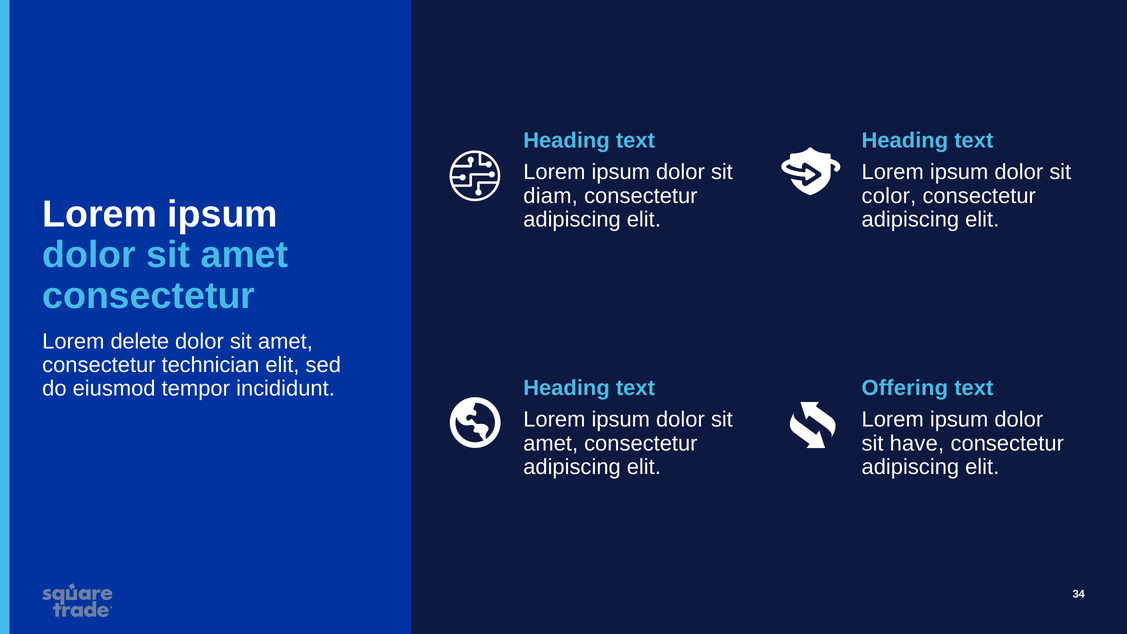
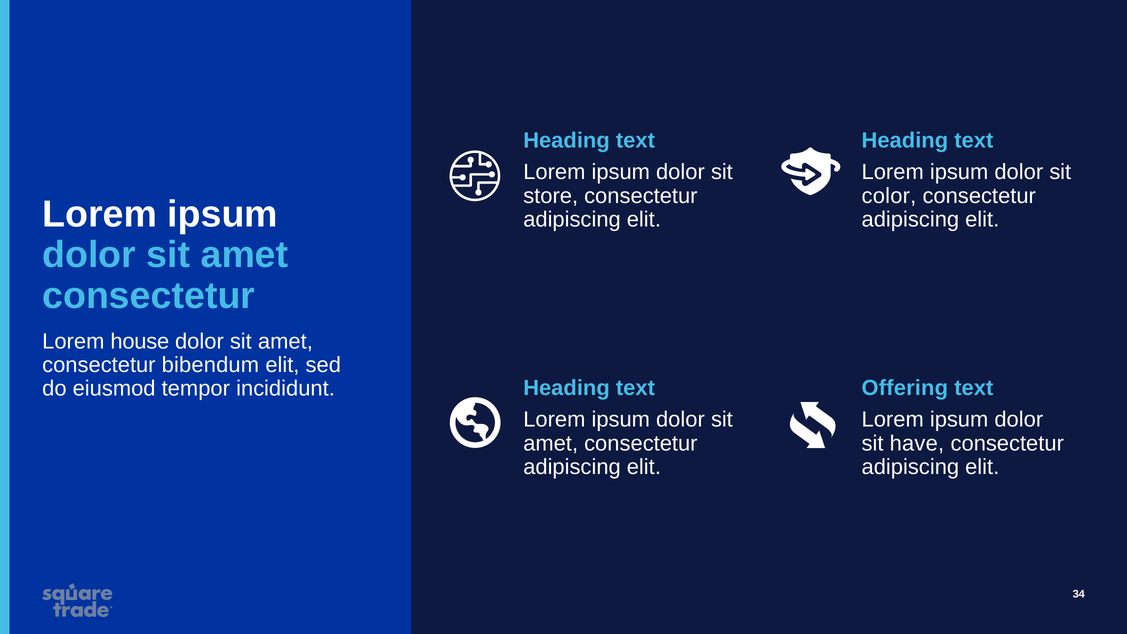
diam: diam -> store (551, 196)
delete: delete -> house (140, 341)
technician: technician -> bibendum (210, 365)
